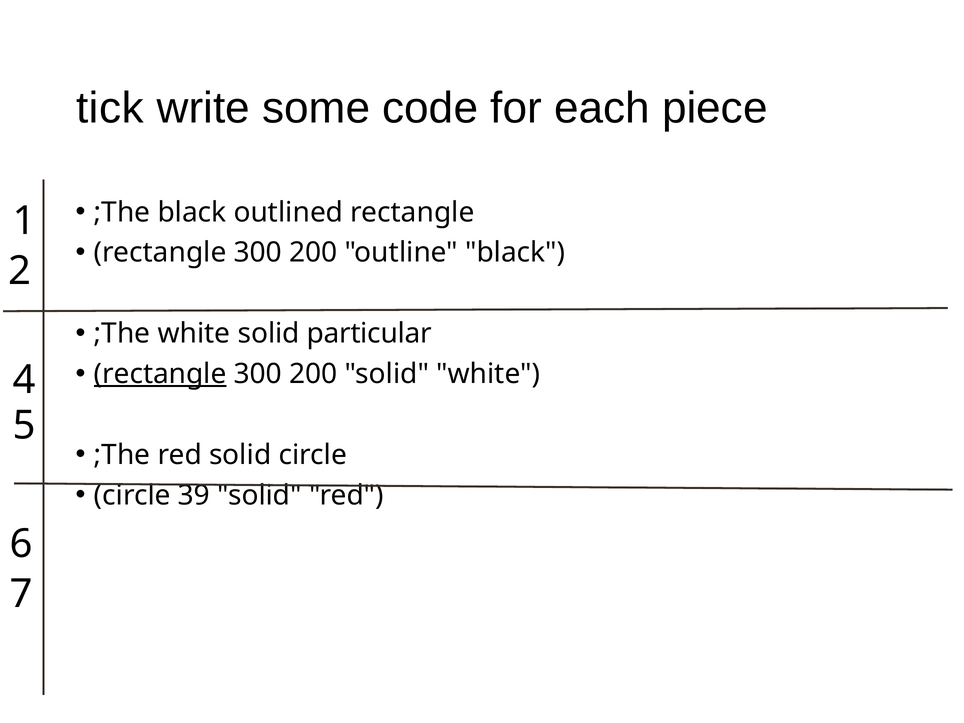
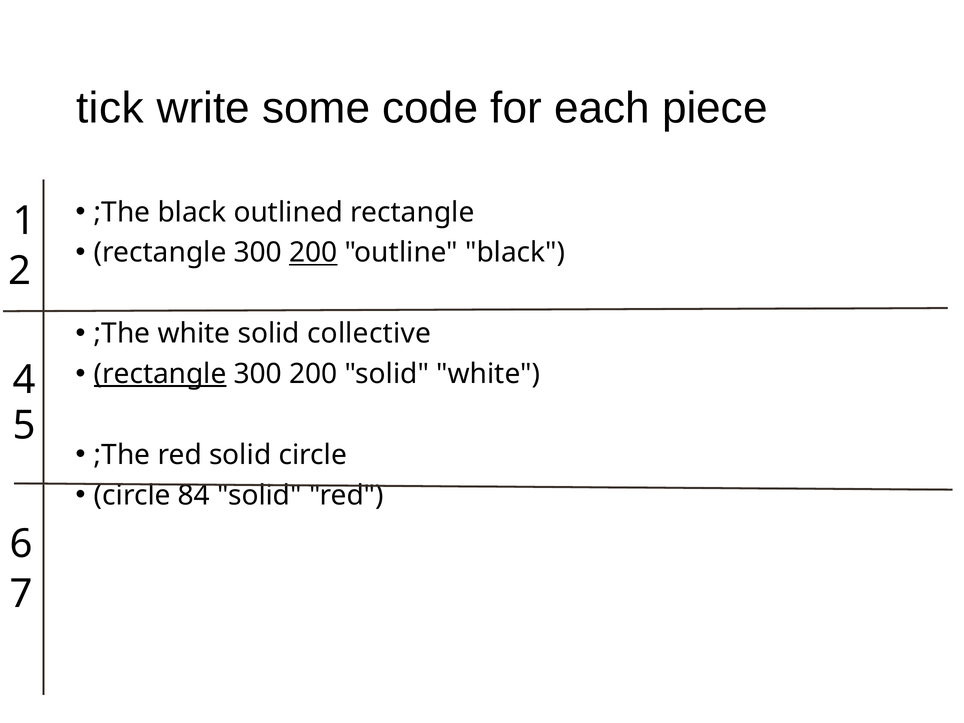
200 underline: none -> present (313, 253)
particular: particular -> collective (369, 334)
39: 39 -> 84 (194, 495)
